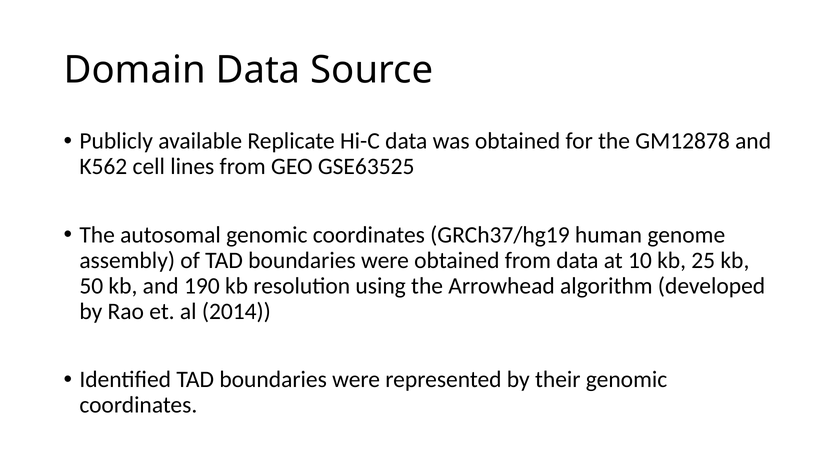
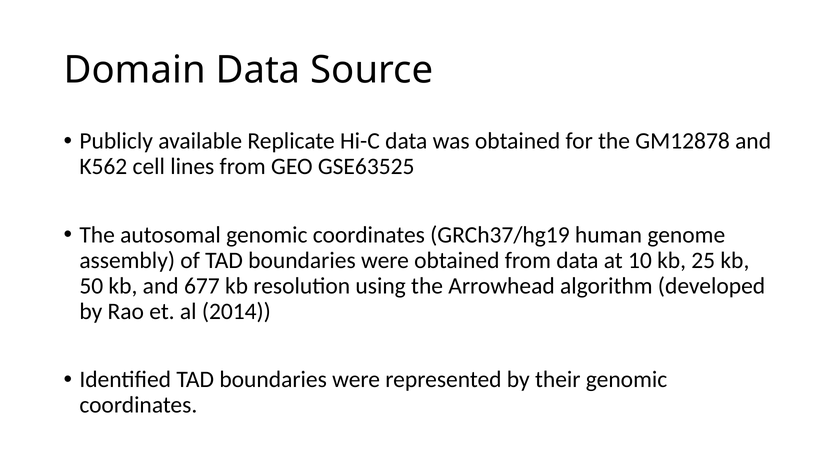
190: 190 -> 677 (202, 285)
